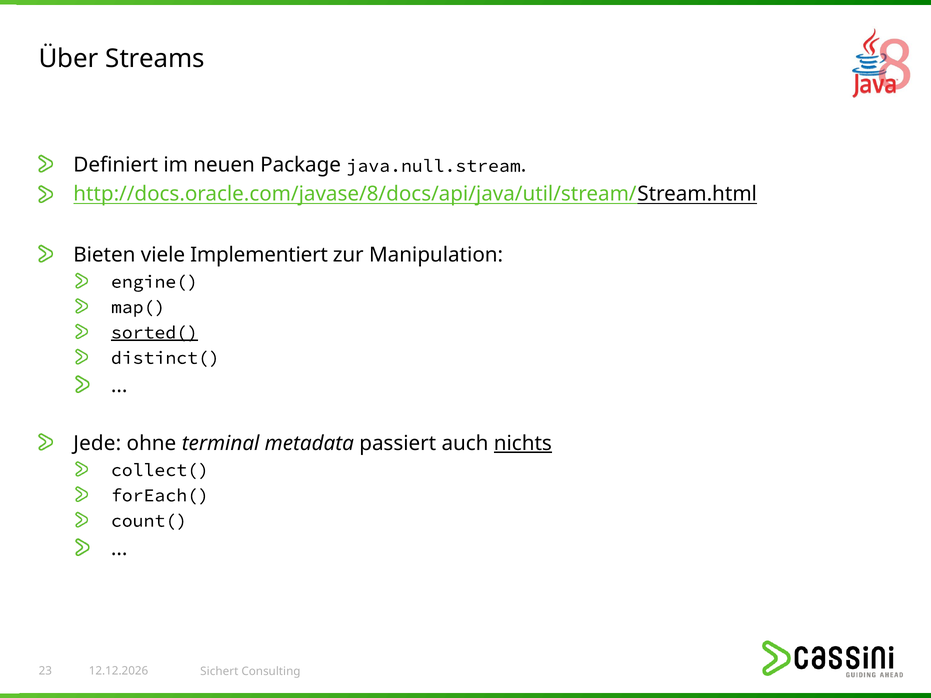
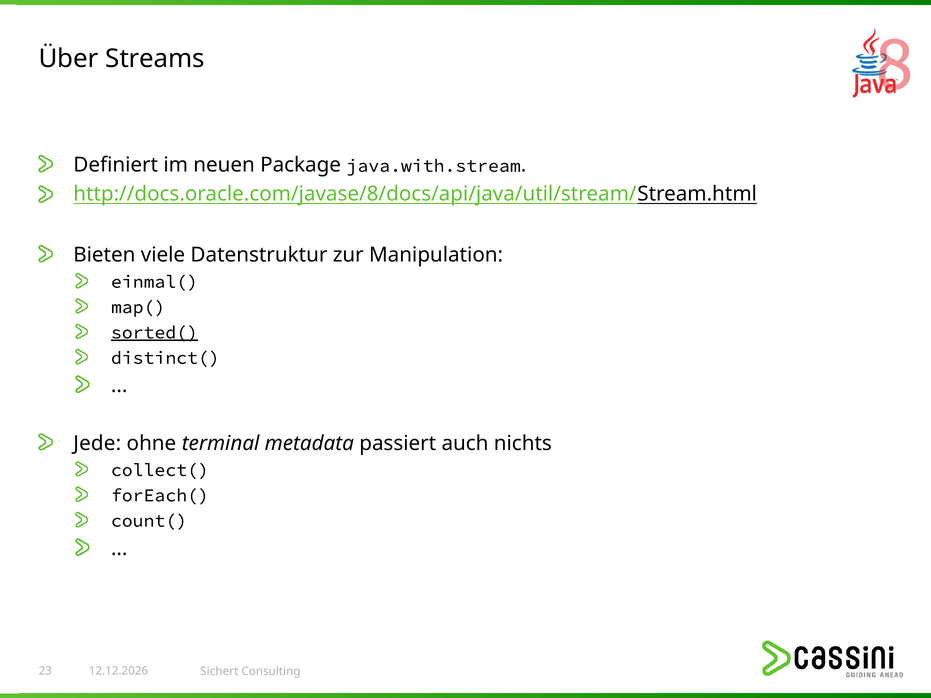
java.null.stream: java.null.stream -> java.with.stream (434, 166)
Implementiert: Implementiert -> Datenstruktur (259, 255)
engine(: engine( -> einmal( (154, 282)
nichts underline: present -> none (523, 443)
